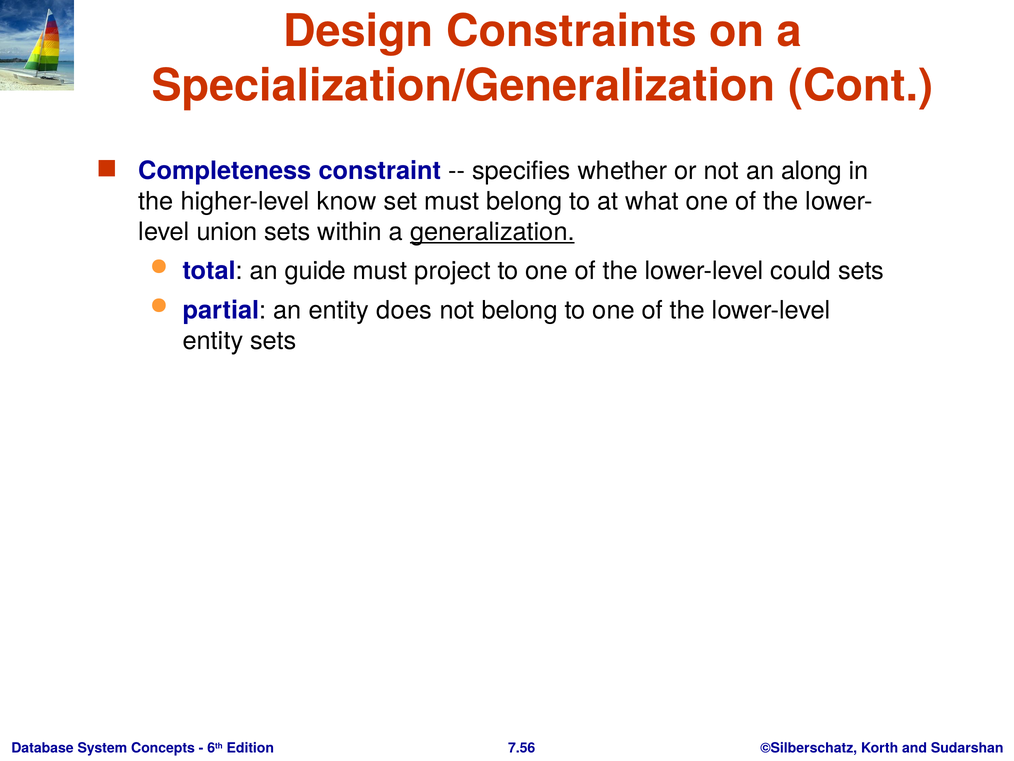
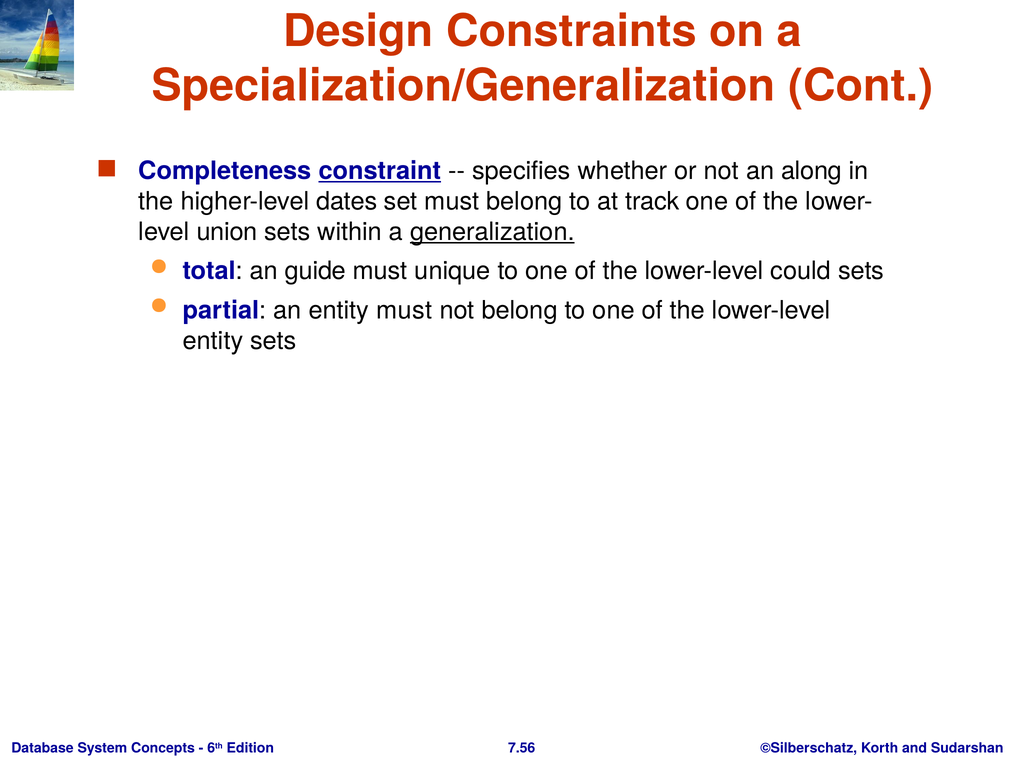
constraint underline: none -> present (380, 171)
know: know -> dates (347, 201)
what: what -> track (652, 201)
project: project -> unique (453, 271)
entity does: does -> must (404, 310)
